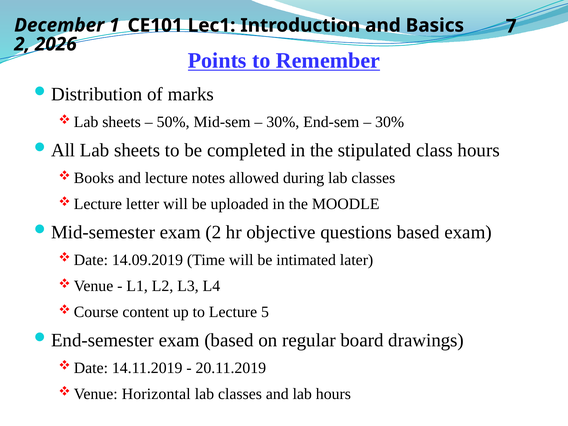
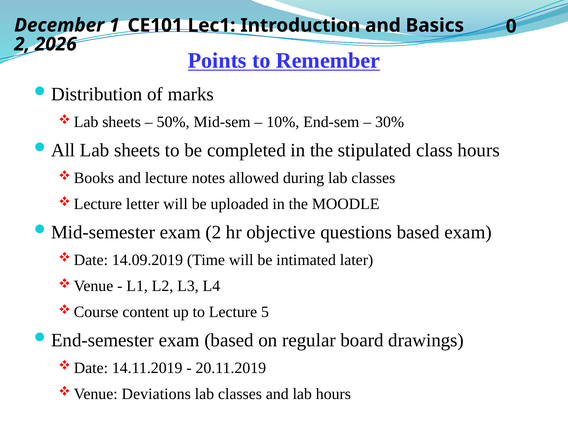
7: 7 -> 0 (511, 26)
30%: 30% -> 10% (283, 122)
Horizontal: Horizontal -> Deviations (156, 394)
